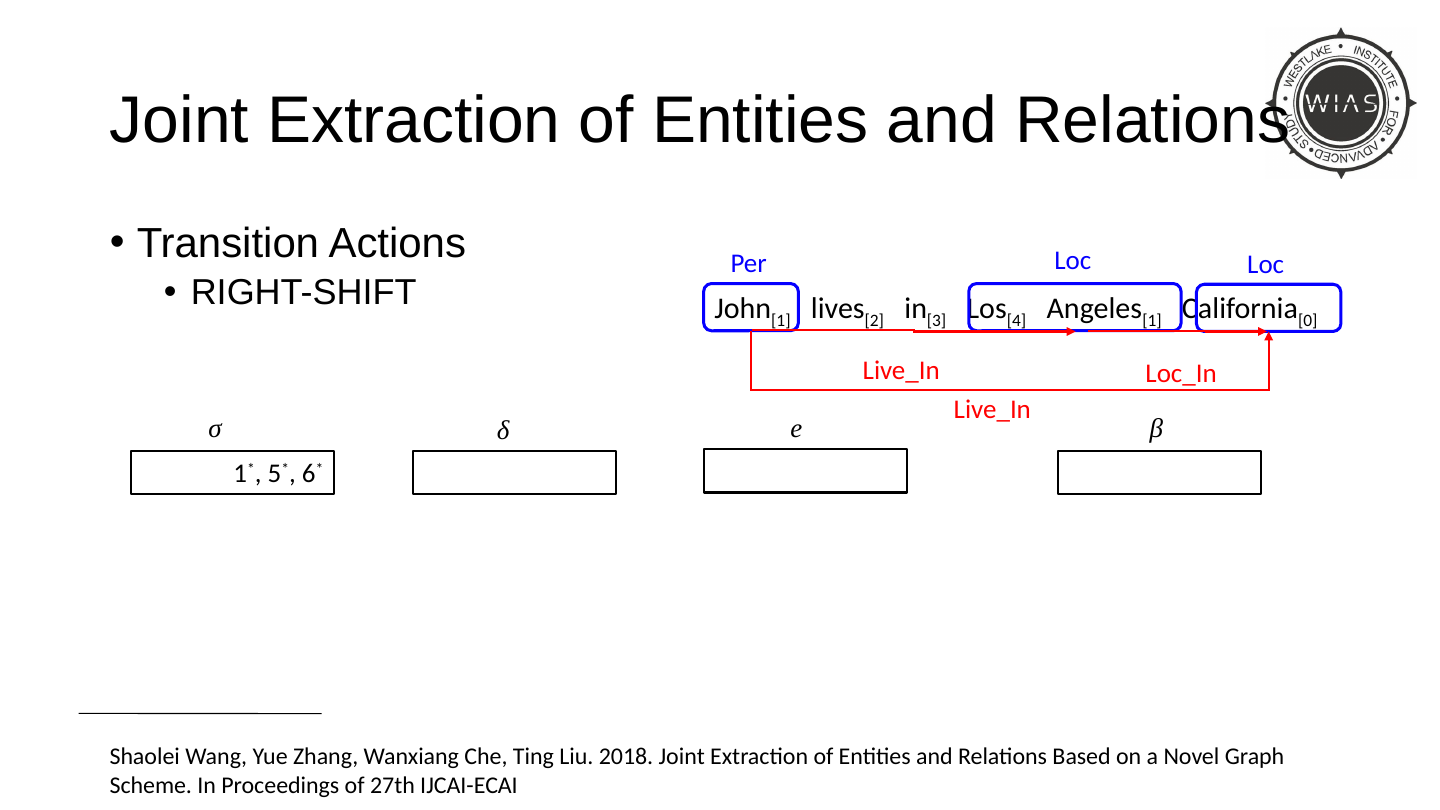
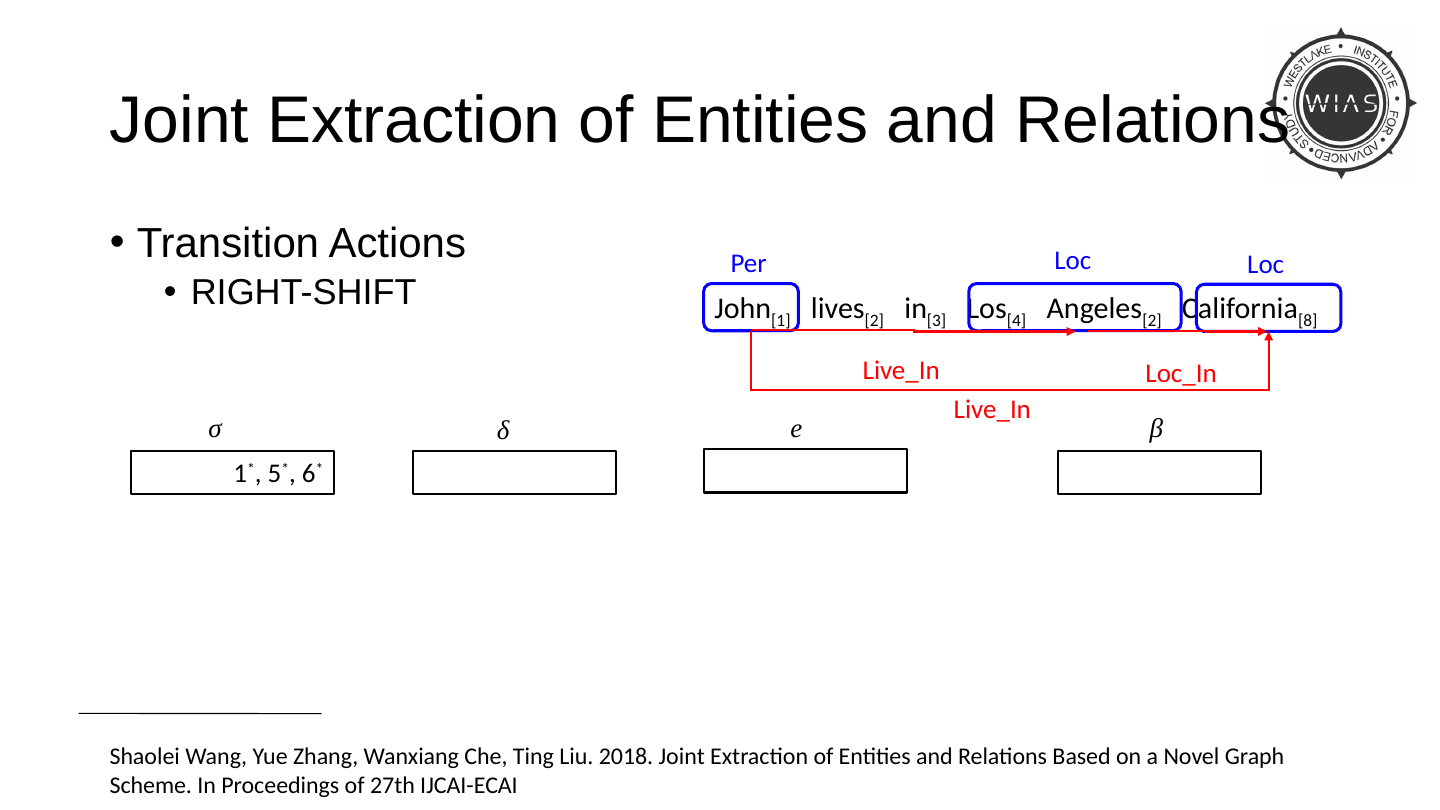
1: 1 -> 2 (1152, 321)
0: 0 -> 8 (1308, 321)
